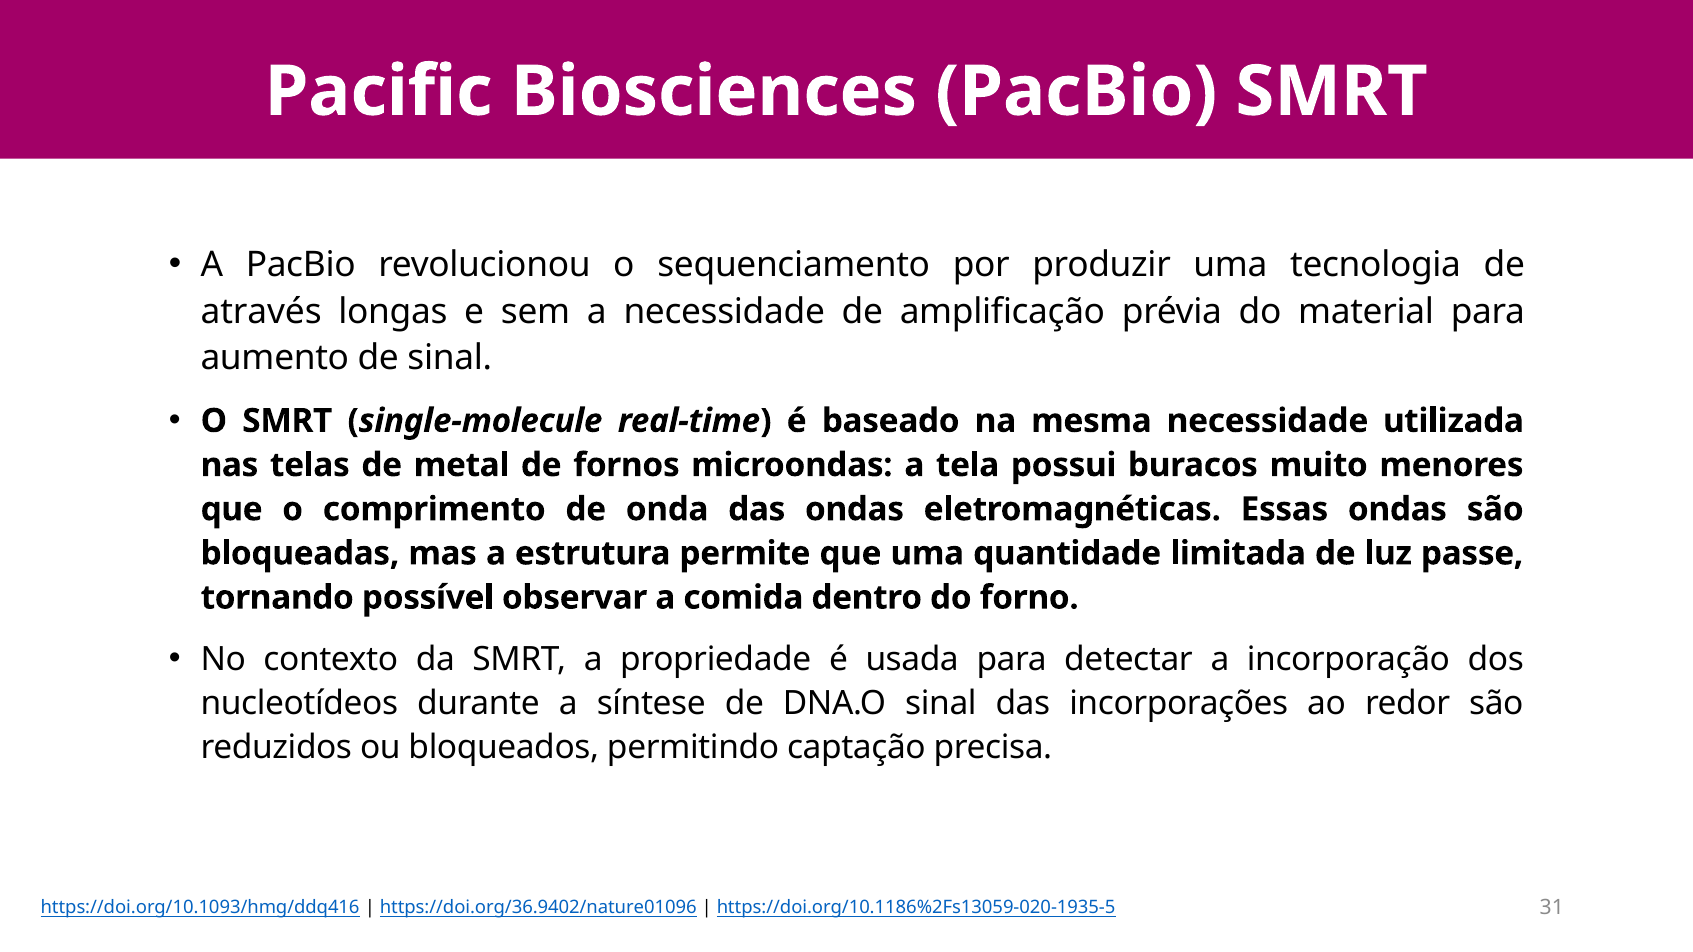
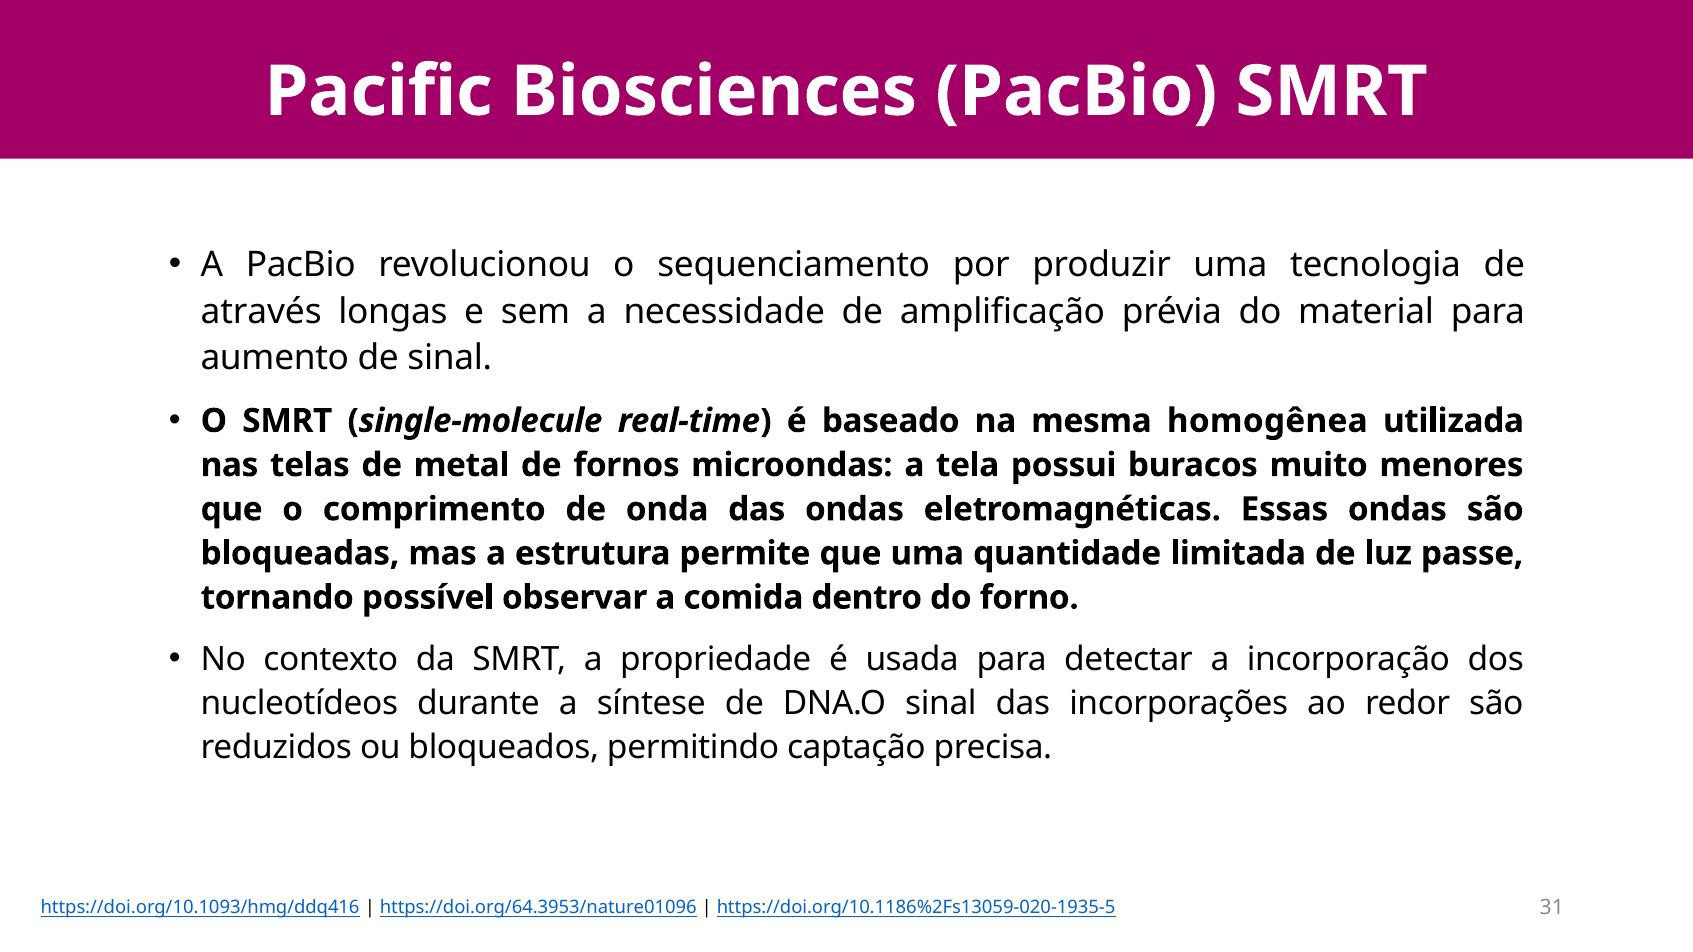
mesma necessidade: necessidade -> homogênea (1267, 421)
https://doi.org/36.9402/nature01096: https://doi.org/36.9402/nature01096 -> https://doi.org/64.3953/nature01096 (538, 908)
